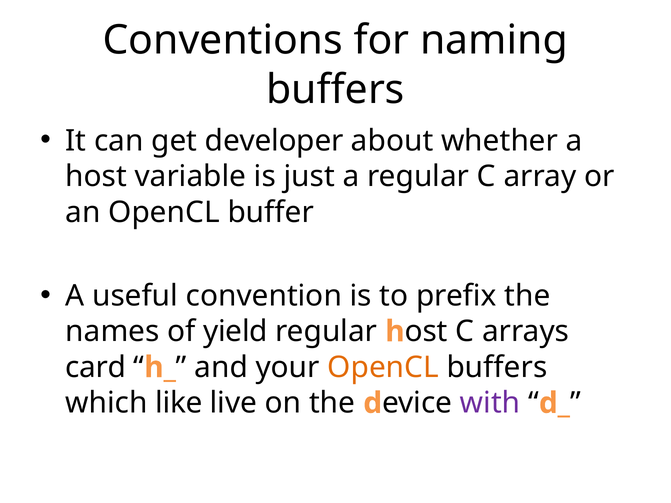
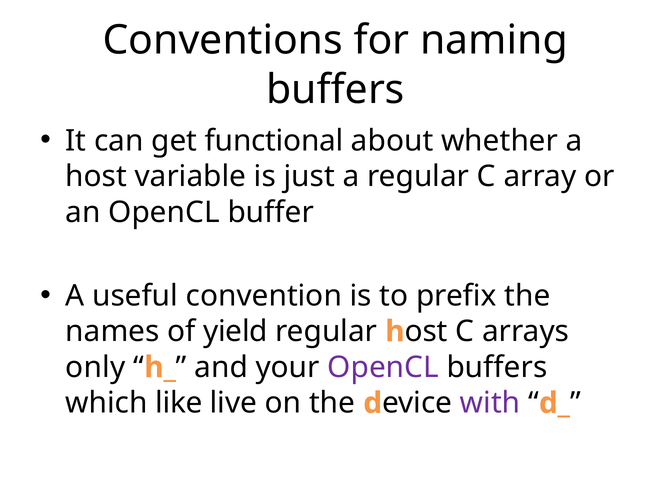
developer: developer -> functional (274, 141)
card: card -> only (95, 367)
OpenCL colour: orange -> purple (383, 367)
